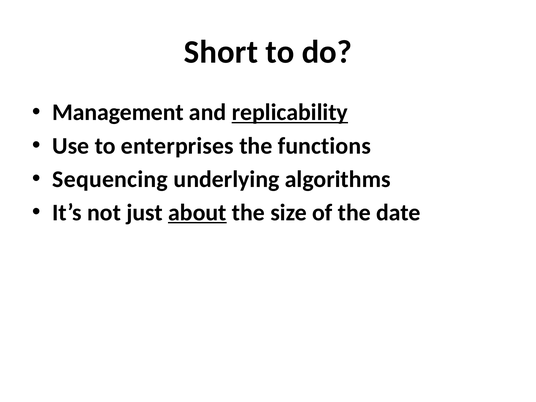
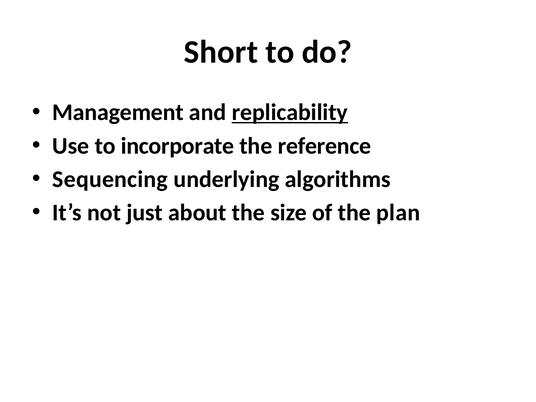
enterprises: enterprises -> incorporate (178, 146)
functions: functions -> reference (324, 146)
about underline: present -> none (197, 213)
date: date -> plan (398, 213)
